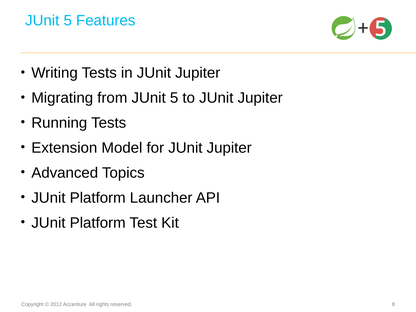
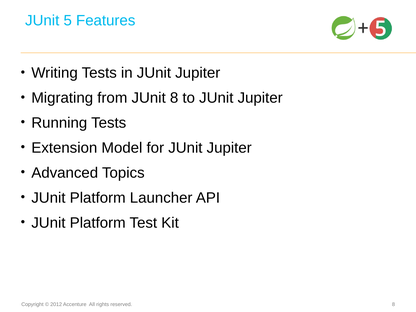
from JUnit 5: 5 -> 8 (174, 98)
